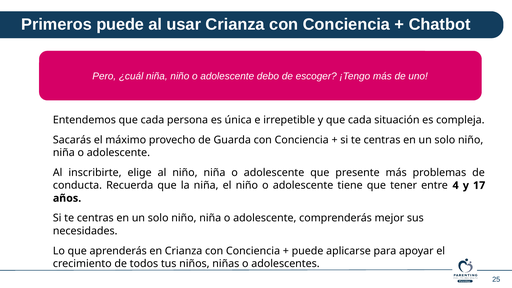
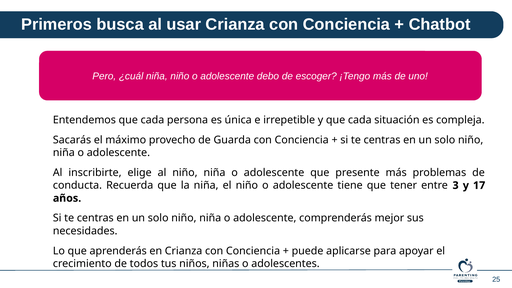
Primeros puede: puede -> busca (120, 25)
4: 4 -> 3 (456, 185)
